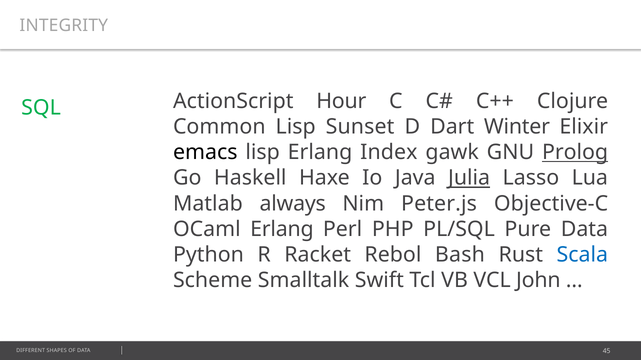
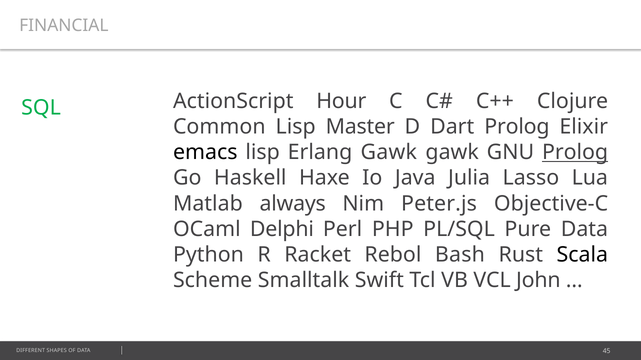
INTEGRITY: INTEGRITY -> FINANCIAL (64, 26)
Sunset: Sunset -> Master (360, 127)
Dart Winter: Winter -> Prolog (517, 127)
Erlang Index: Index -> Gawk (389, 153)
Julia underline: present -> none (469, 178)
OCaml Erlang: Erlang -> Delphi (282, 230)
Scala colour: blue -> black (582, 255)
